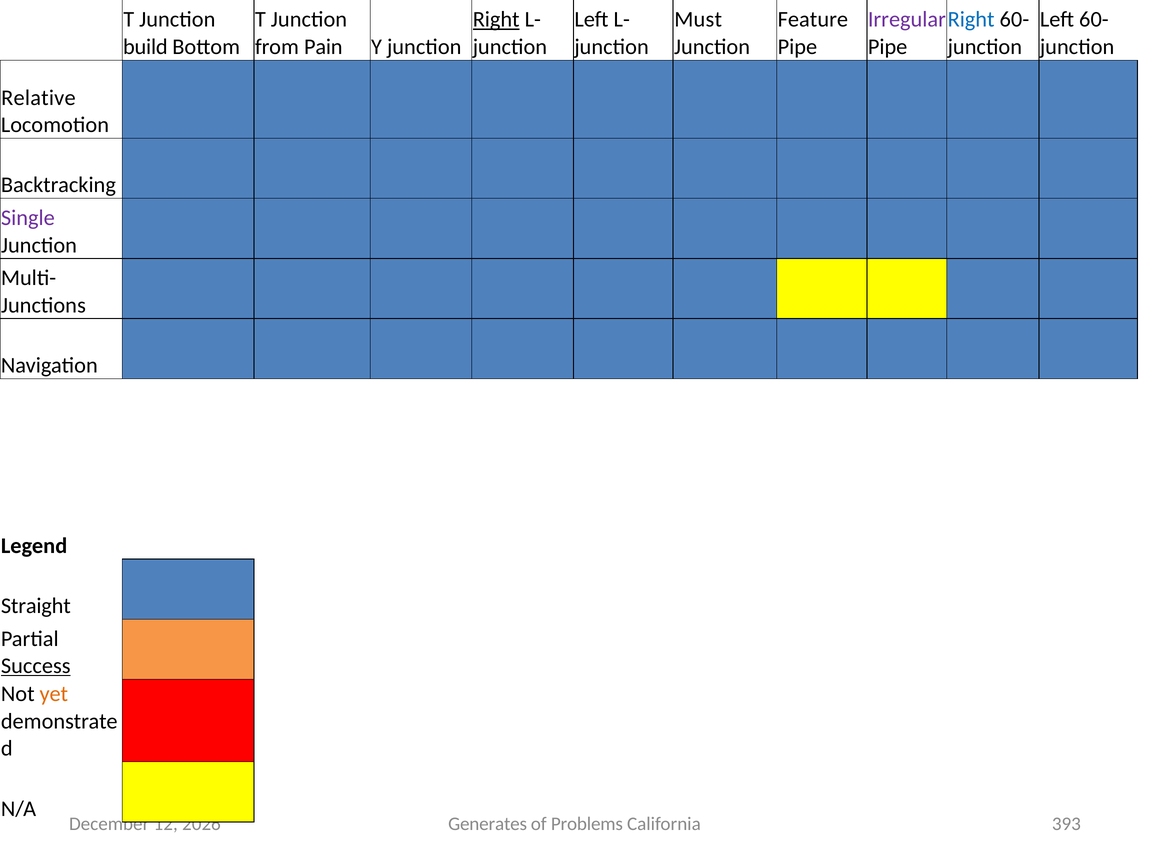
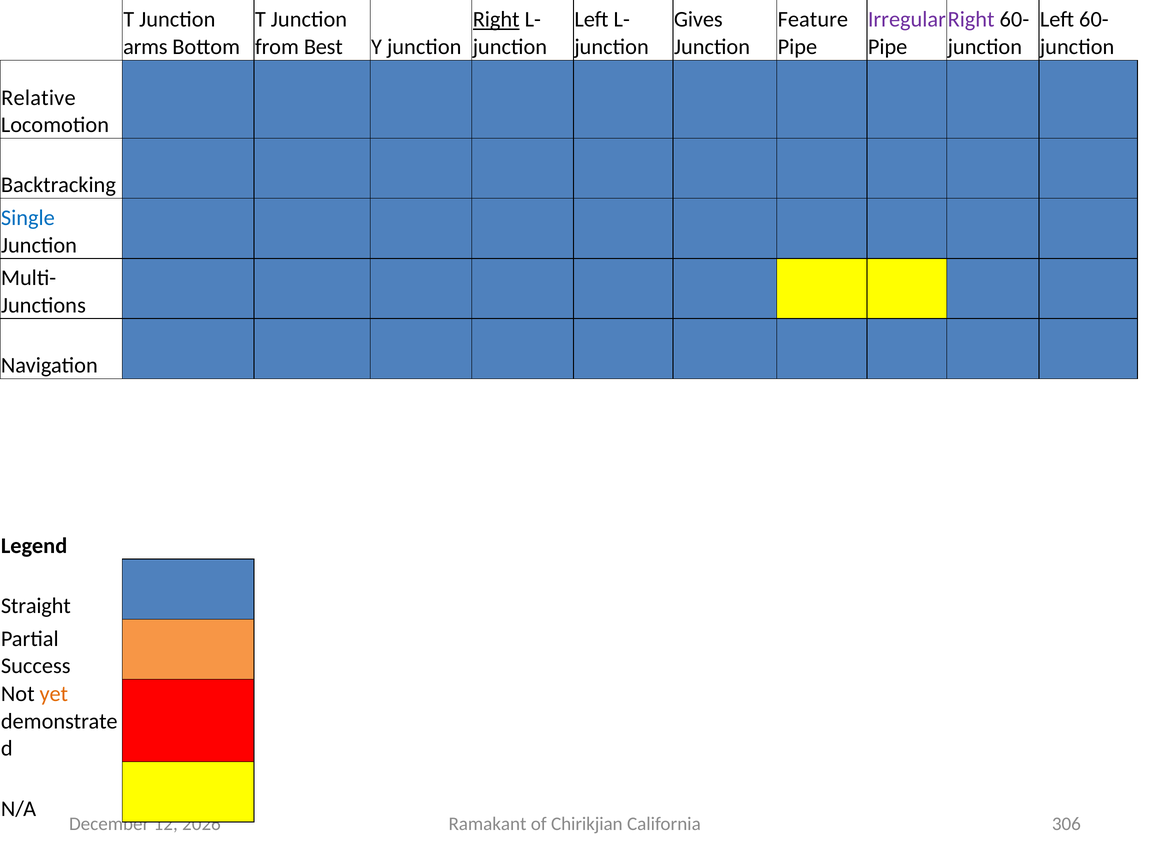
Must: Must -> Gives (698, 20)
Right colour: blue -> purple (971, 20)
build: build -> arms (145, 47)
Pain: Pain -> Best (323, 47)
Single colour: purple -> blue (28, 218)
Success underline: present -> none (36, 666)
Generates: Generates -> Ramakant (488, 823)
Problems: Problems -> Chirikjian (587, 823)
393: 393 -> 306 (1066, 823)
